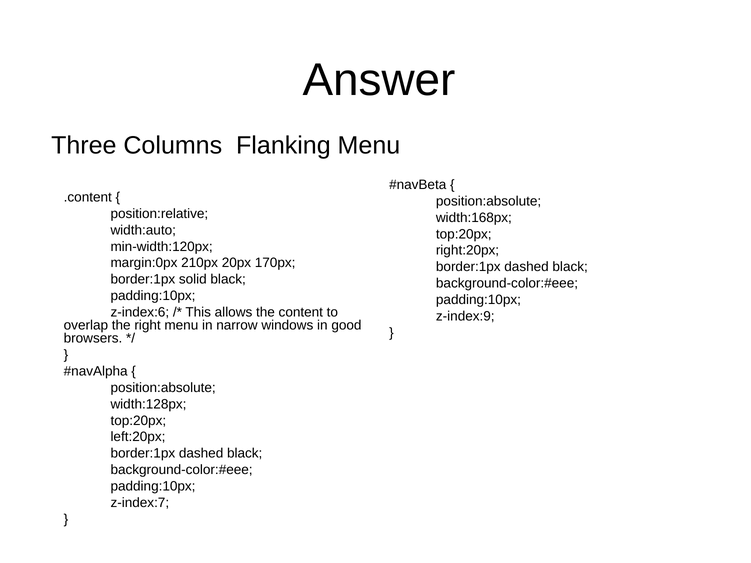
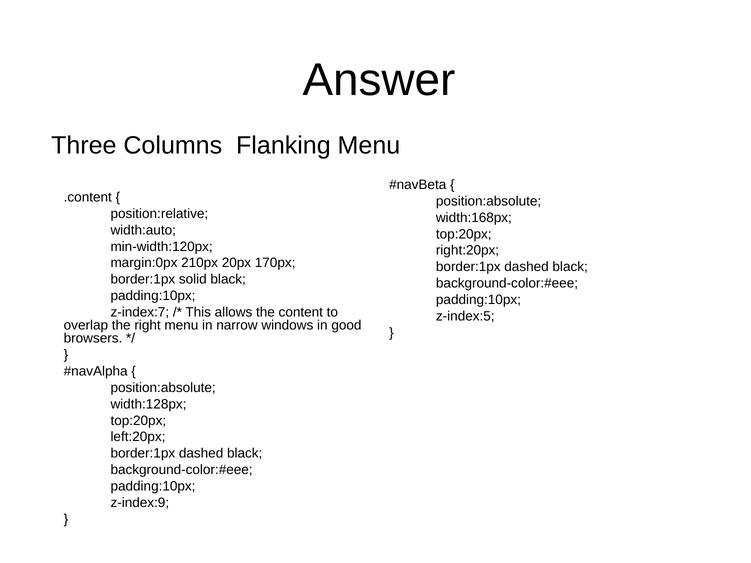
z-index:6: z-index:6 -> z-index:7 (140, 312)
z-index:9: z-index:9 -> z-index:5 (465, 316)
z-index:7: z-index:7 -> z-index:9 (140, 503)
